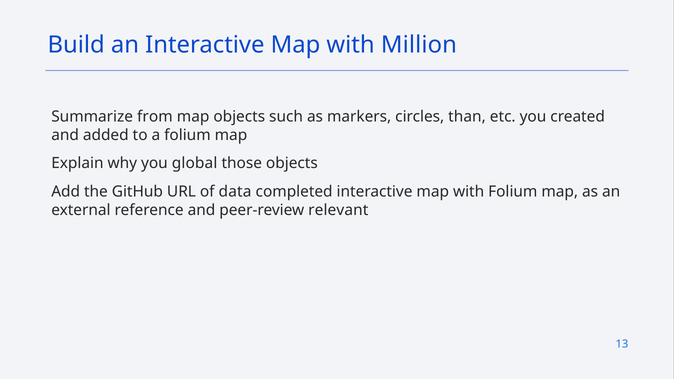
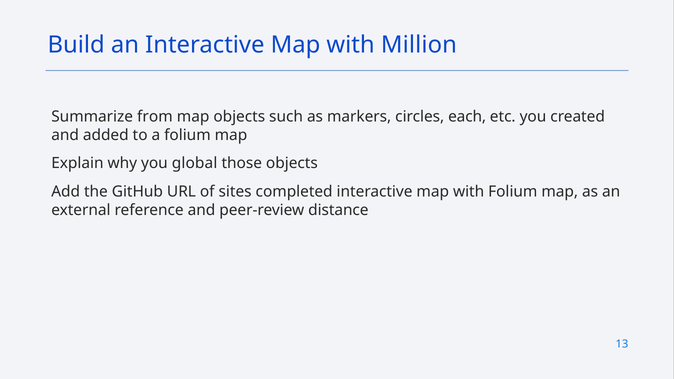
than: than -> each (467, 116)
data: data -> sites (235, 192)
relevant: relevant -> distance (338, 210)
